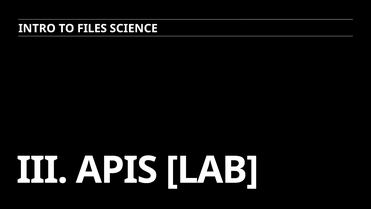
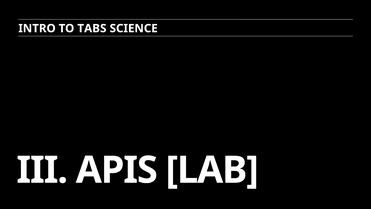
FILES: FILES -> TABS (92, 28)
